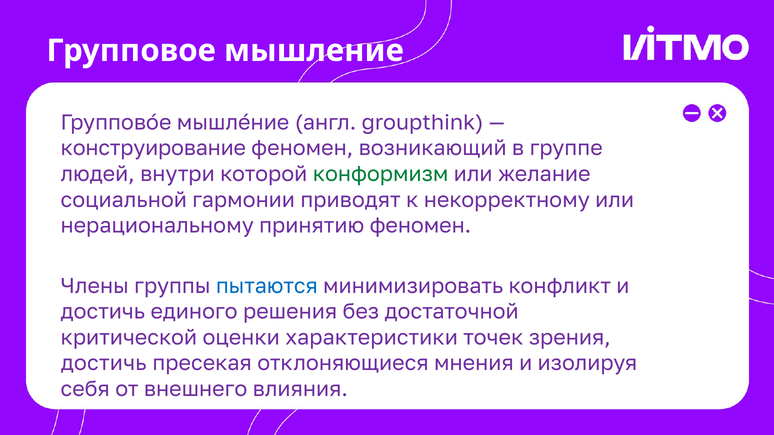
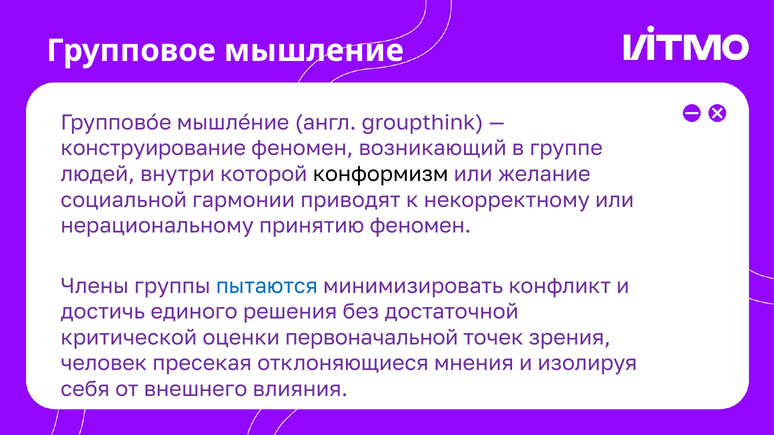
конформизм colour: green -> black (381, 174)
характеристики: характеристики -> первоначальной (372, 338)
достичь: достичь -> человек (104, 364)
